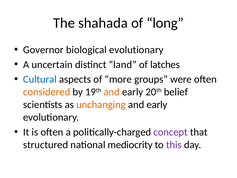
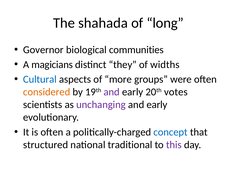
biological evolutionary: evolutionary -> communities (136, 50)
uncertain: uncertain -> magicians (52, 64)
land: land -> they (123, 64)
latches: latches -> widths (165, 64)
and colour: orange -> purple (112, 92)
belief: belief -> votes (176, 92)
unchanging colour: orange -> purple (101, 105)
concept colour: purple -> blue (171, 132)
mediocrity: mediocrity -> traditional (130, 145)
